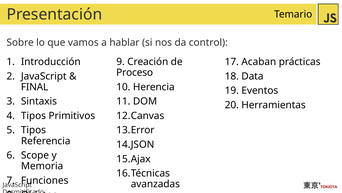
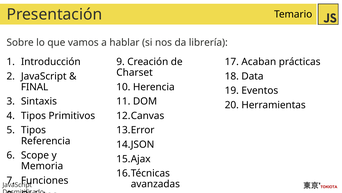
control: control -> librería (208, 42)
Proceso: Proceso -> Charset (135, 72)
